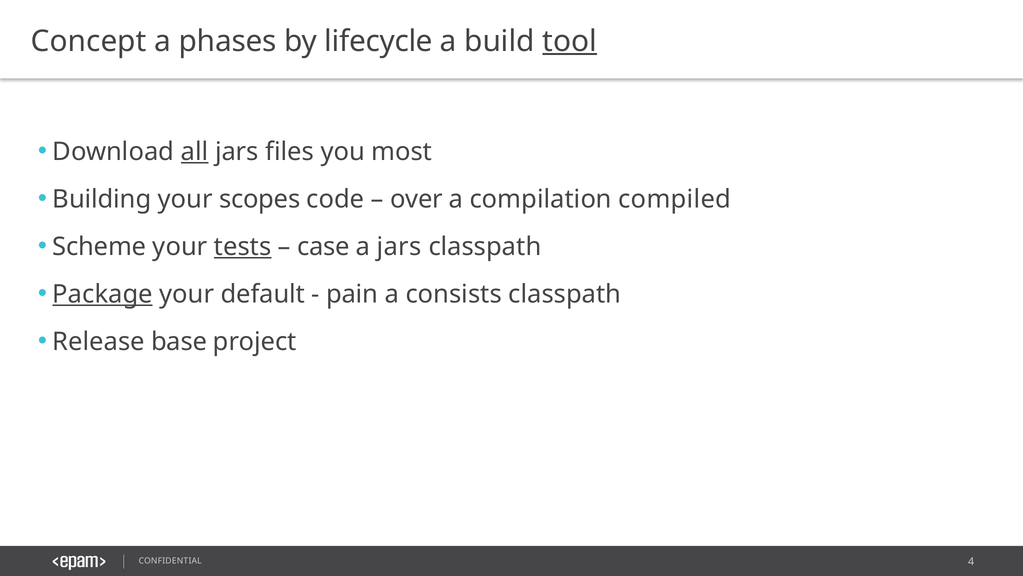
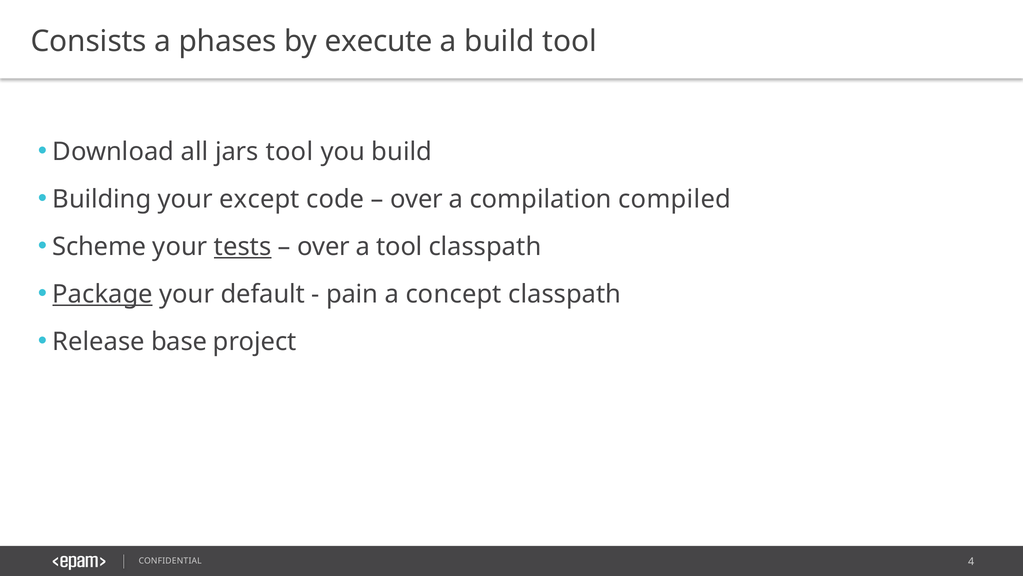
Concept: Concept -> Consists (89, 41)
lifecycle: lifecycle -> execute (379, 41)
tool underline: present -> none (570, 41)
all underline: present -> none (195, 151)
jars files: files -> tool (290, 151)
you most: most -> build (402, 151)
scopes: scopes -> except (260, 199)
case: case -> over (323, 246)
a jars: jars -> tool (399, 246)
consists: consists -> concept (454, 294)
